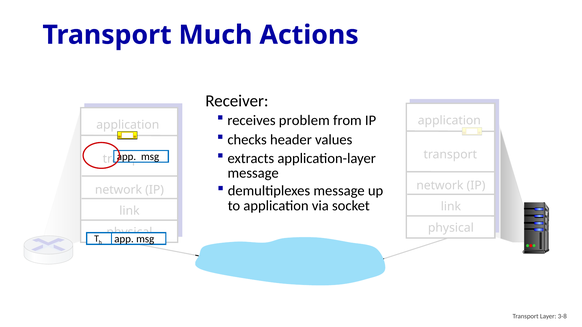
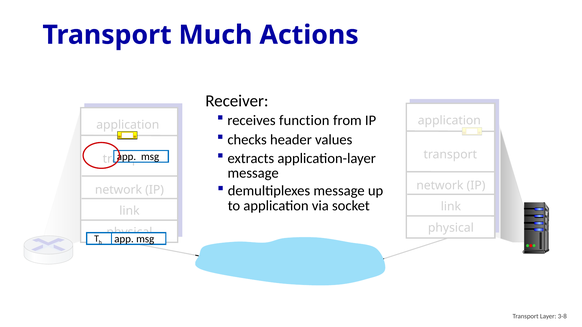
problem: problem -> function (304, 121)
